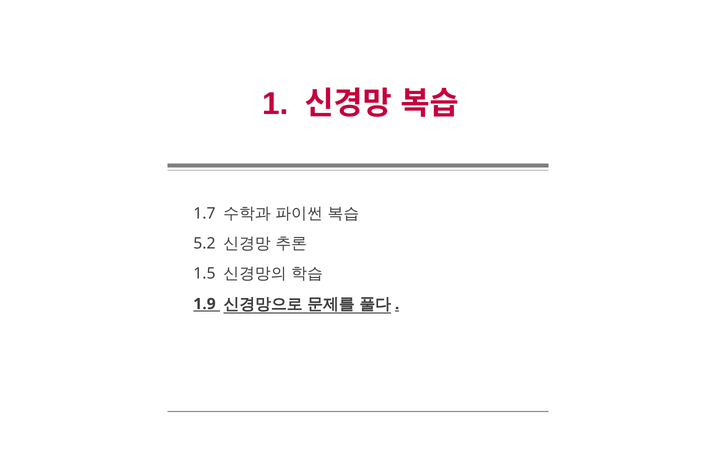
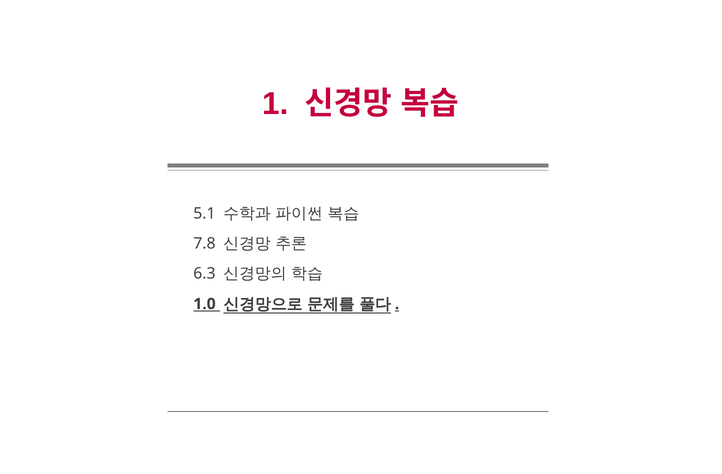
1.7: 1.7 -> 5.1 (204, 213)
5.2: 5.2 -> 7.8 (204, 244)
1.5: 1.5 -> 6.3 (204, 274)
1.9: 1.9 -> 1.0 (204, 304)
